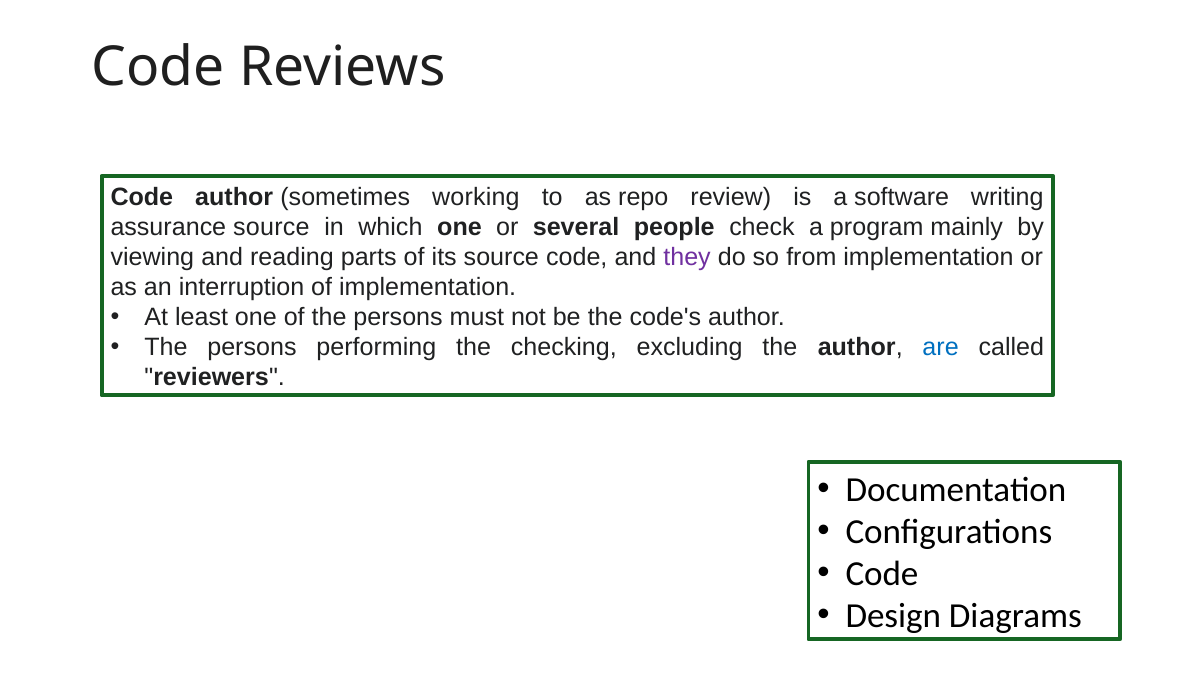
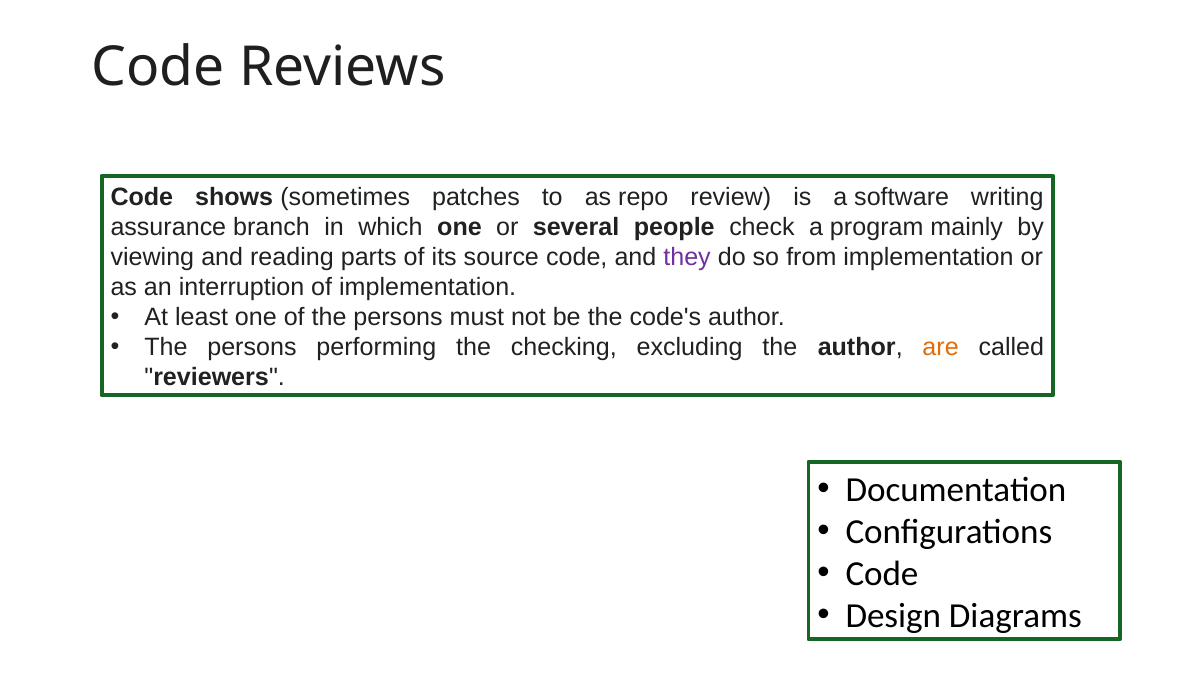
Code author: author -> shows (234, 197)
working: working -> patches (476, 197)
assurance source: source -> branch (271, 227)
are colour: blue -> orange (941, 347)
